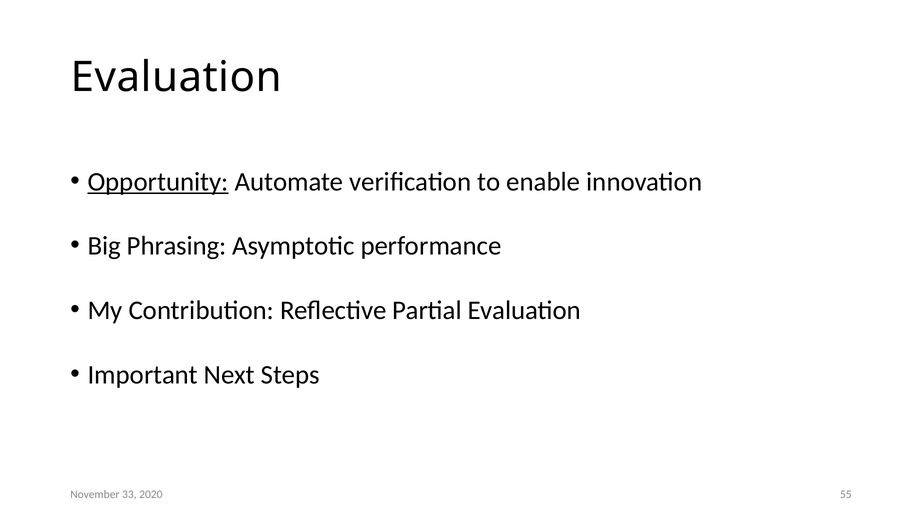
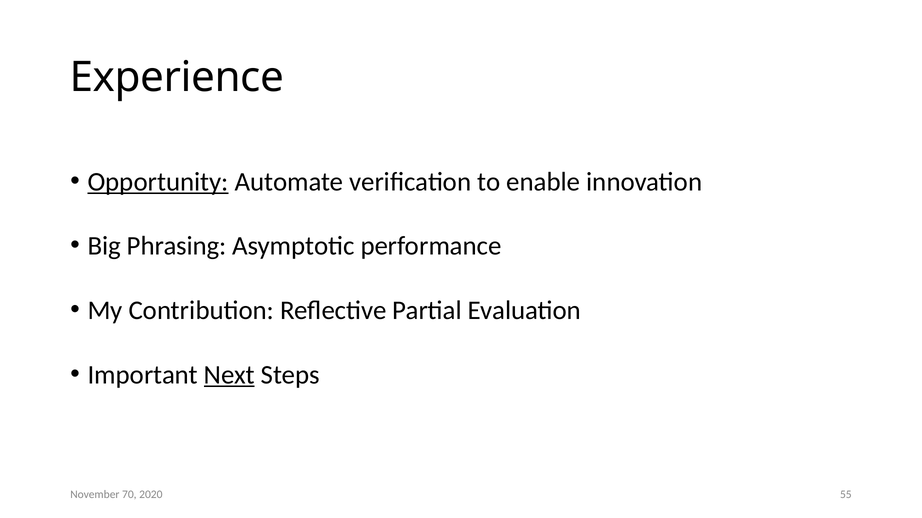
Evaluation: Evaluation -> Experience (177, 77)
Next underline: none -> present (229, 375)
33: 33 -> 70 (129, 495)
